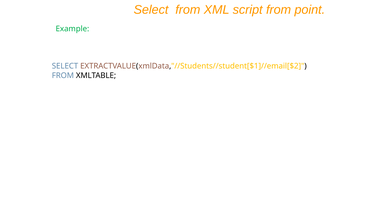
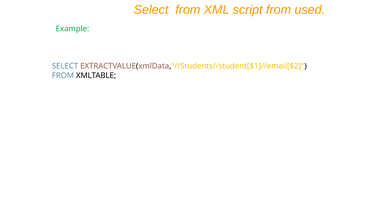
point: point -> used (310, 10)
